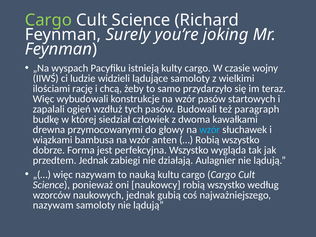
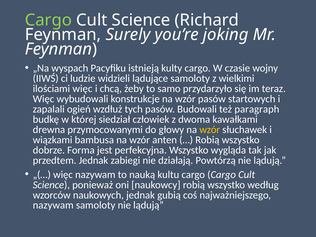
ilościami rację: rację -> więc (82, 89)
wzór colour: light blue -> yellow (210, 130)
Aulagnier: Aulagnier -> Powtórzą (216, 160)
